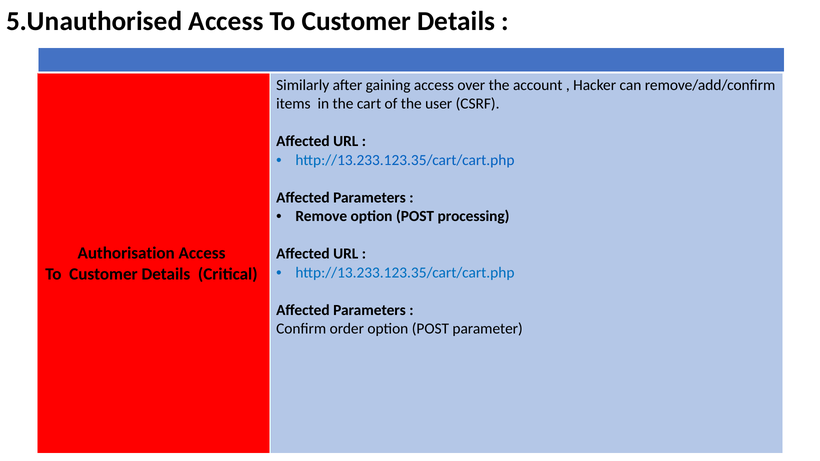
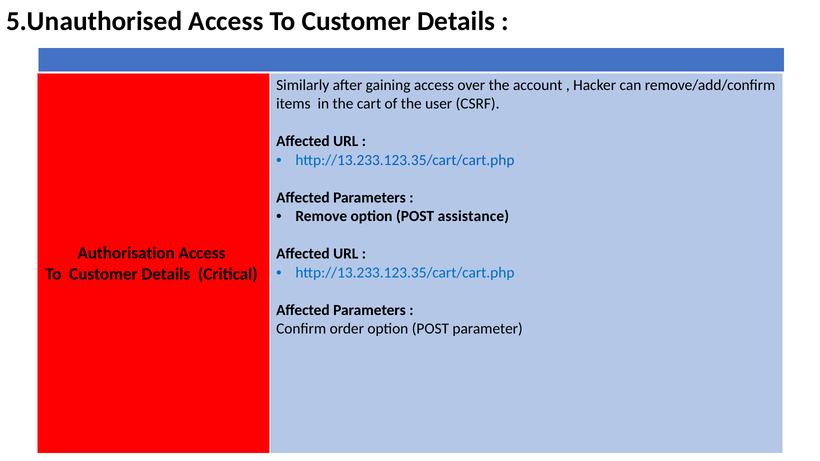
processing: processing -> assistance (473, 216)
